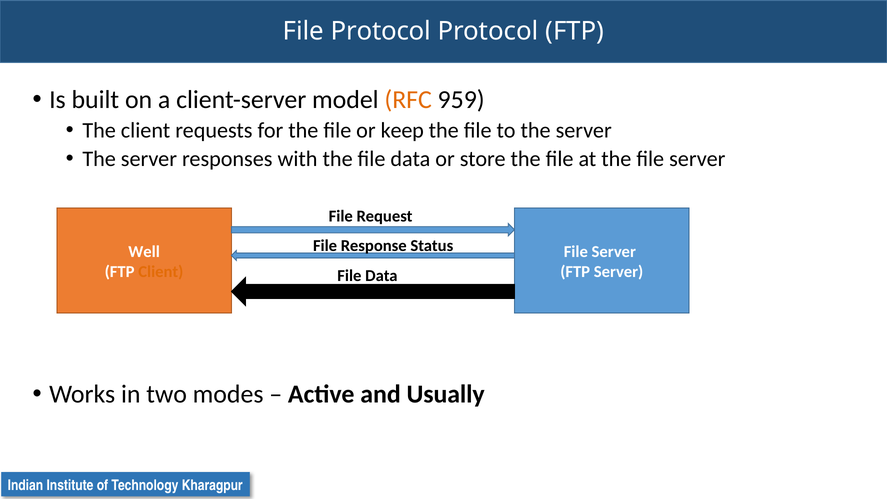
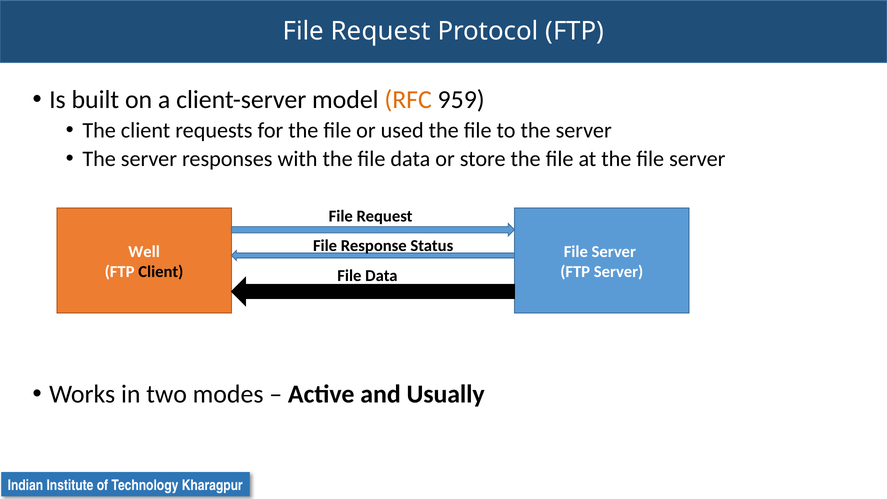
Protocol: Protocol -> Request (381, 31)
keep: keep -> used (402, 130)
Client colour: orange -> black (161, 272)
